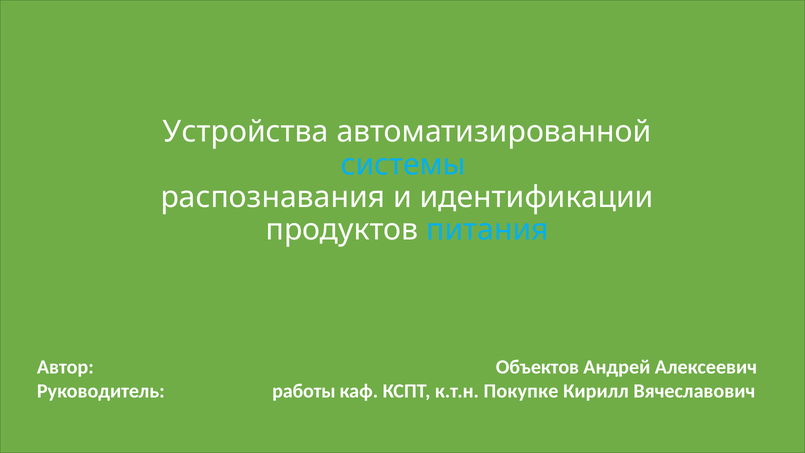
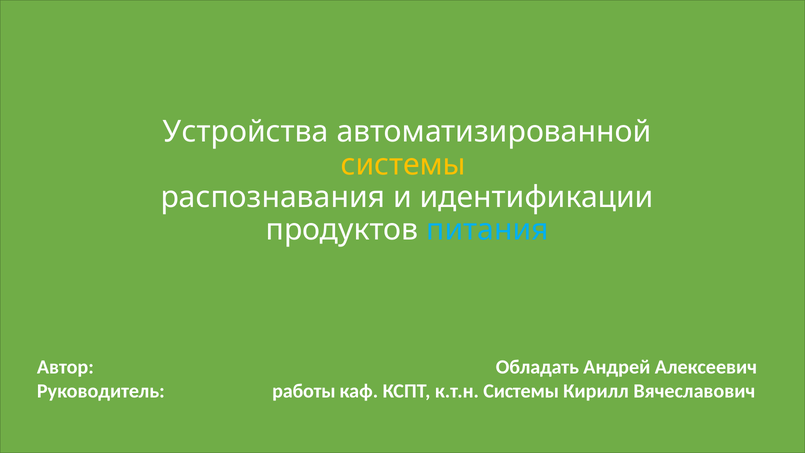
системы colour: light blue -> yellow (403, 165)
Объектов: Объектов -> Обладать (537, 367)
к.т.н Покупке: Покупке -> Системы (521, 391)
